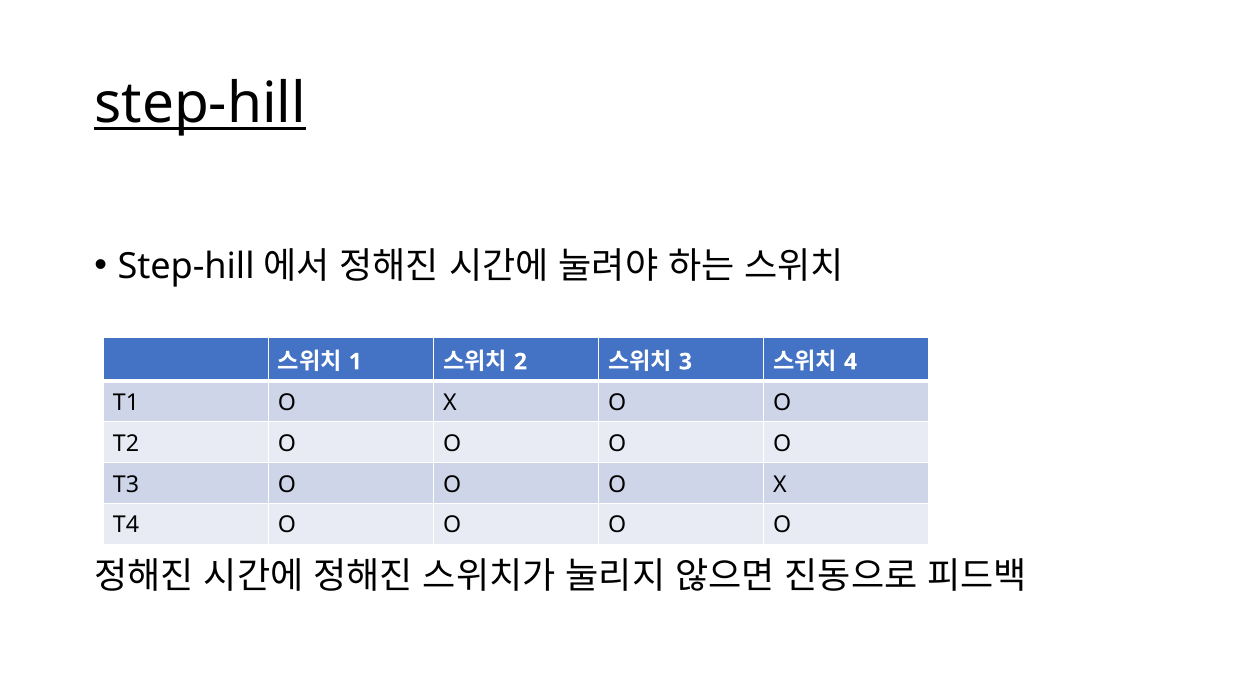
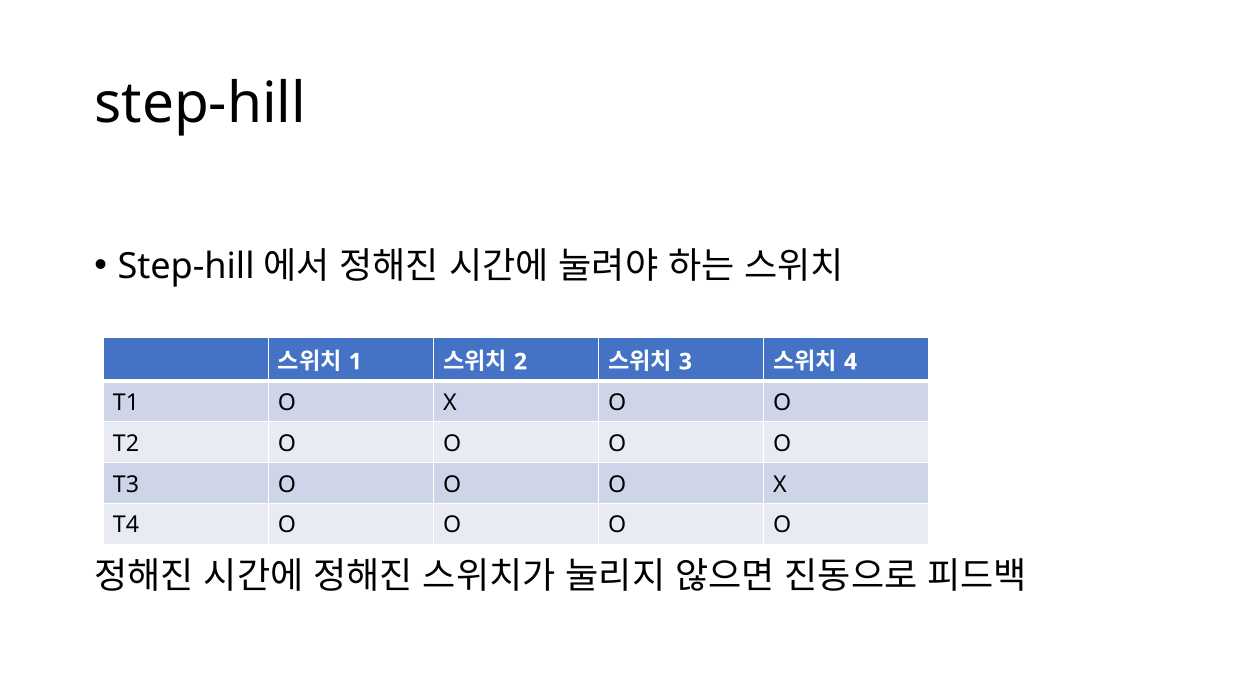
step-hill underline: present -> none (200, 104)
